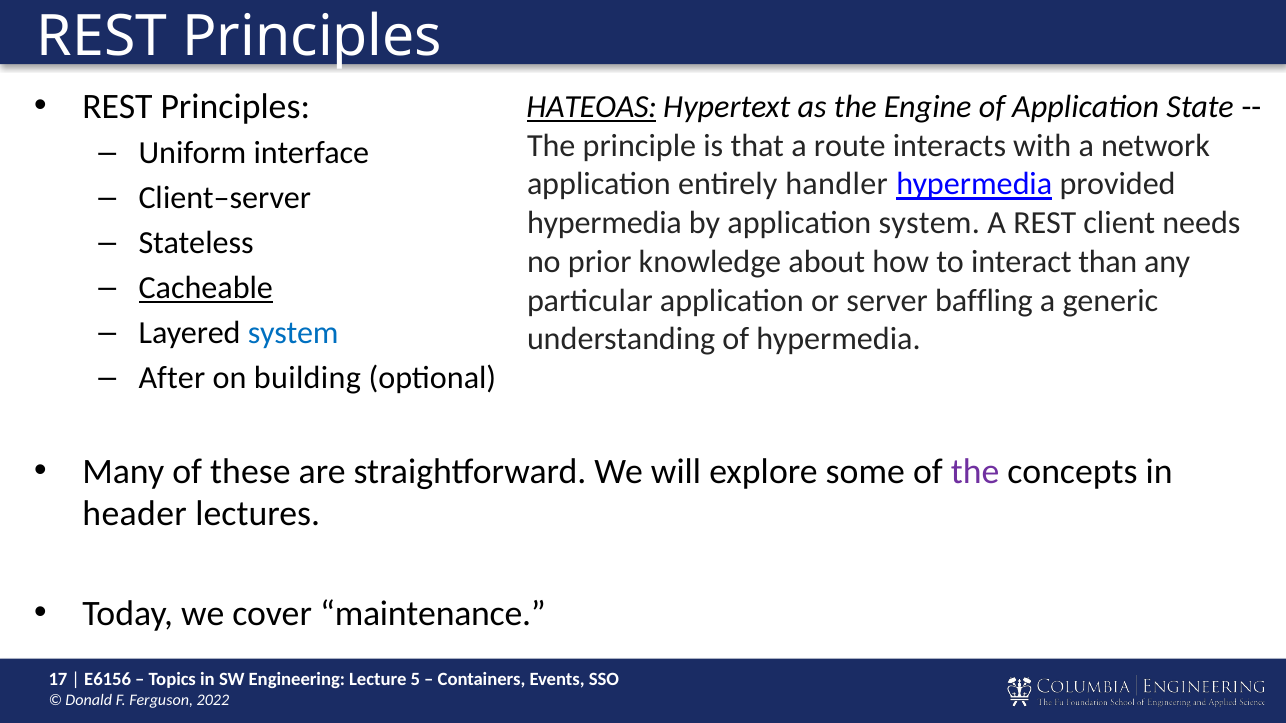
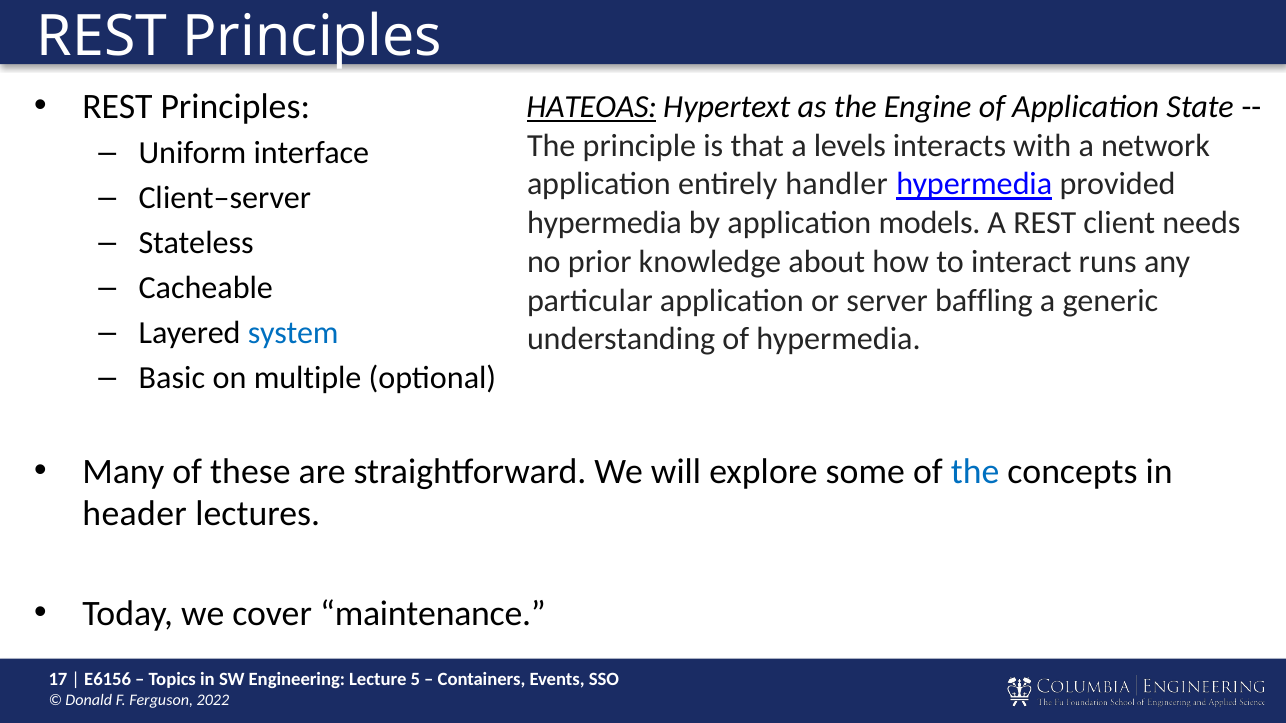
route: route -> levels (850, 146)
application system: system -> models (930, 224)
than: than -> runs (1108, 262)
Cacheable underline: present -> none (206, 288)
After: After -> Basic (172, 378)
building: building -> multiple (308, 378)
the colour: purple -> blue (975, 472)
